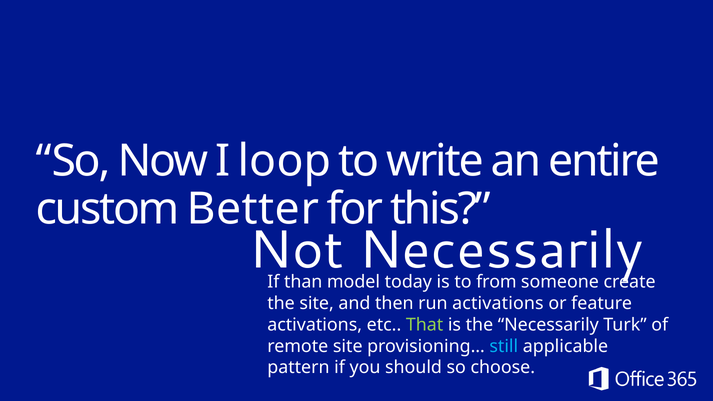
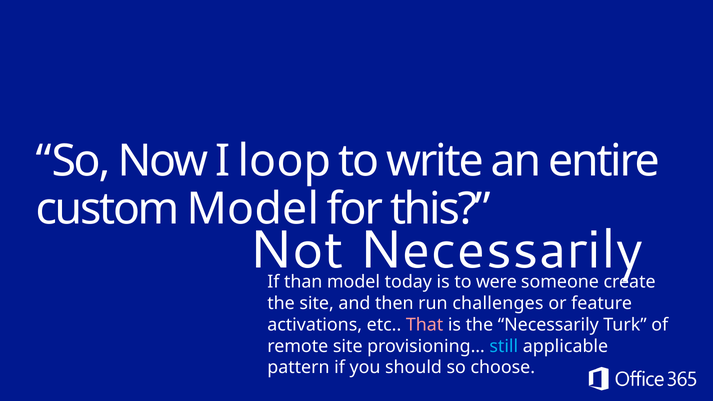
custom Better: Better -> Model (253, 209)
from: from -> were (496, 282)
run activations: activations -> challenges (498, 304)
That colour: light green -> pink (425, 325)
